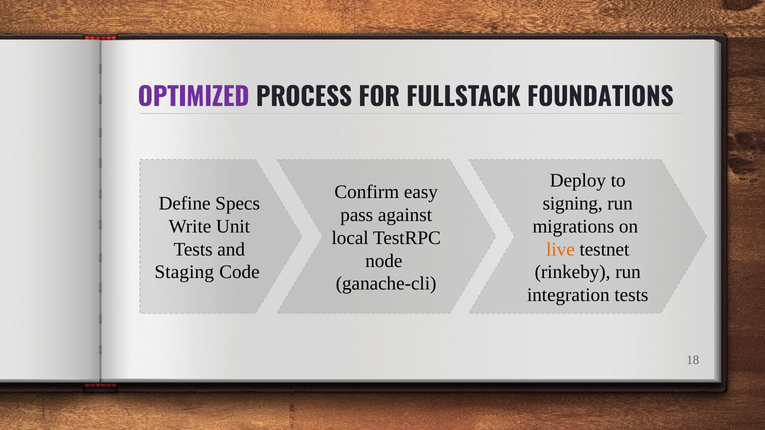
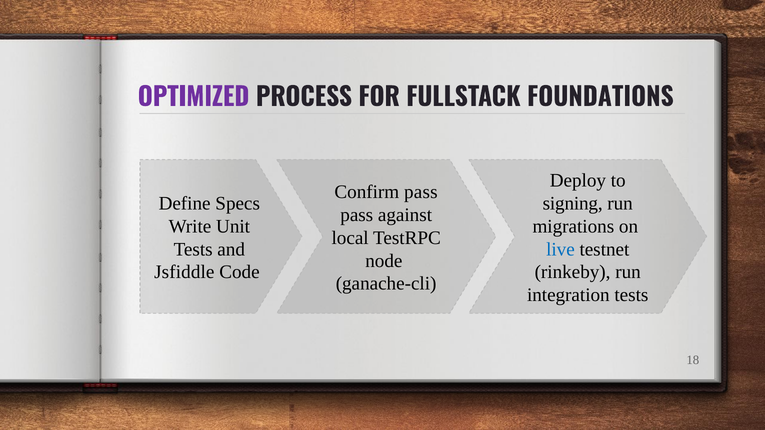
Confirm easy: easy -> pass (421, 192)
live colour: orange -> blue (560, 249)
Staging: Staging -> Jsfiddle (184, 272)
